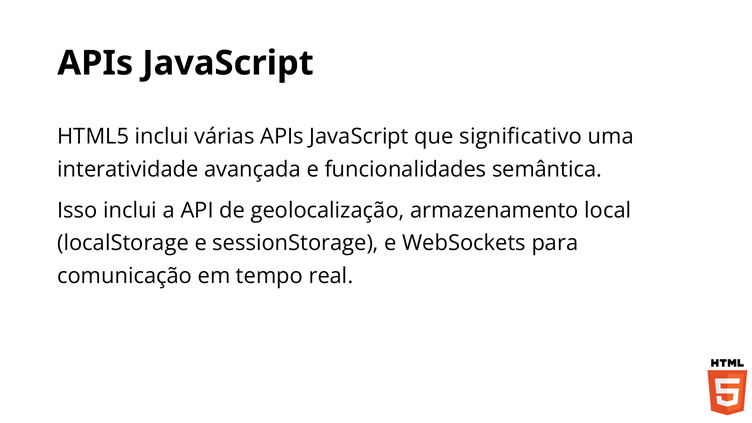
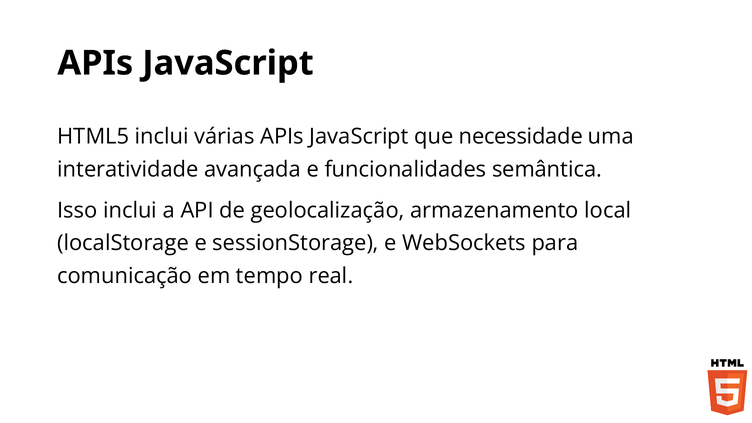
significativo: significativo -> necessidade (521, 137)
